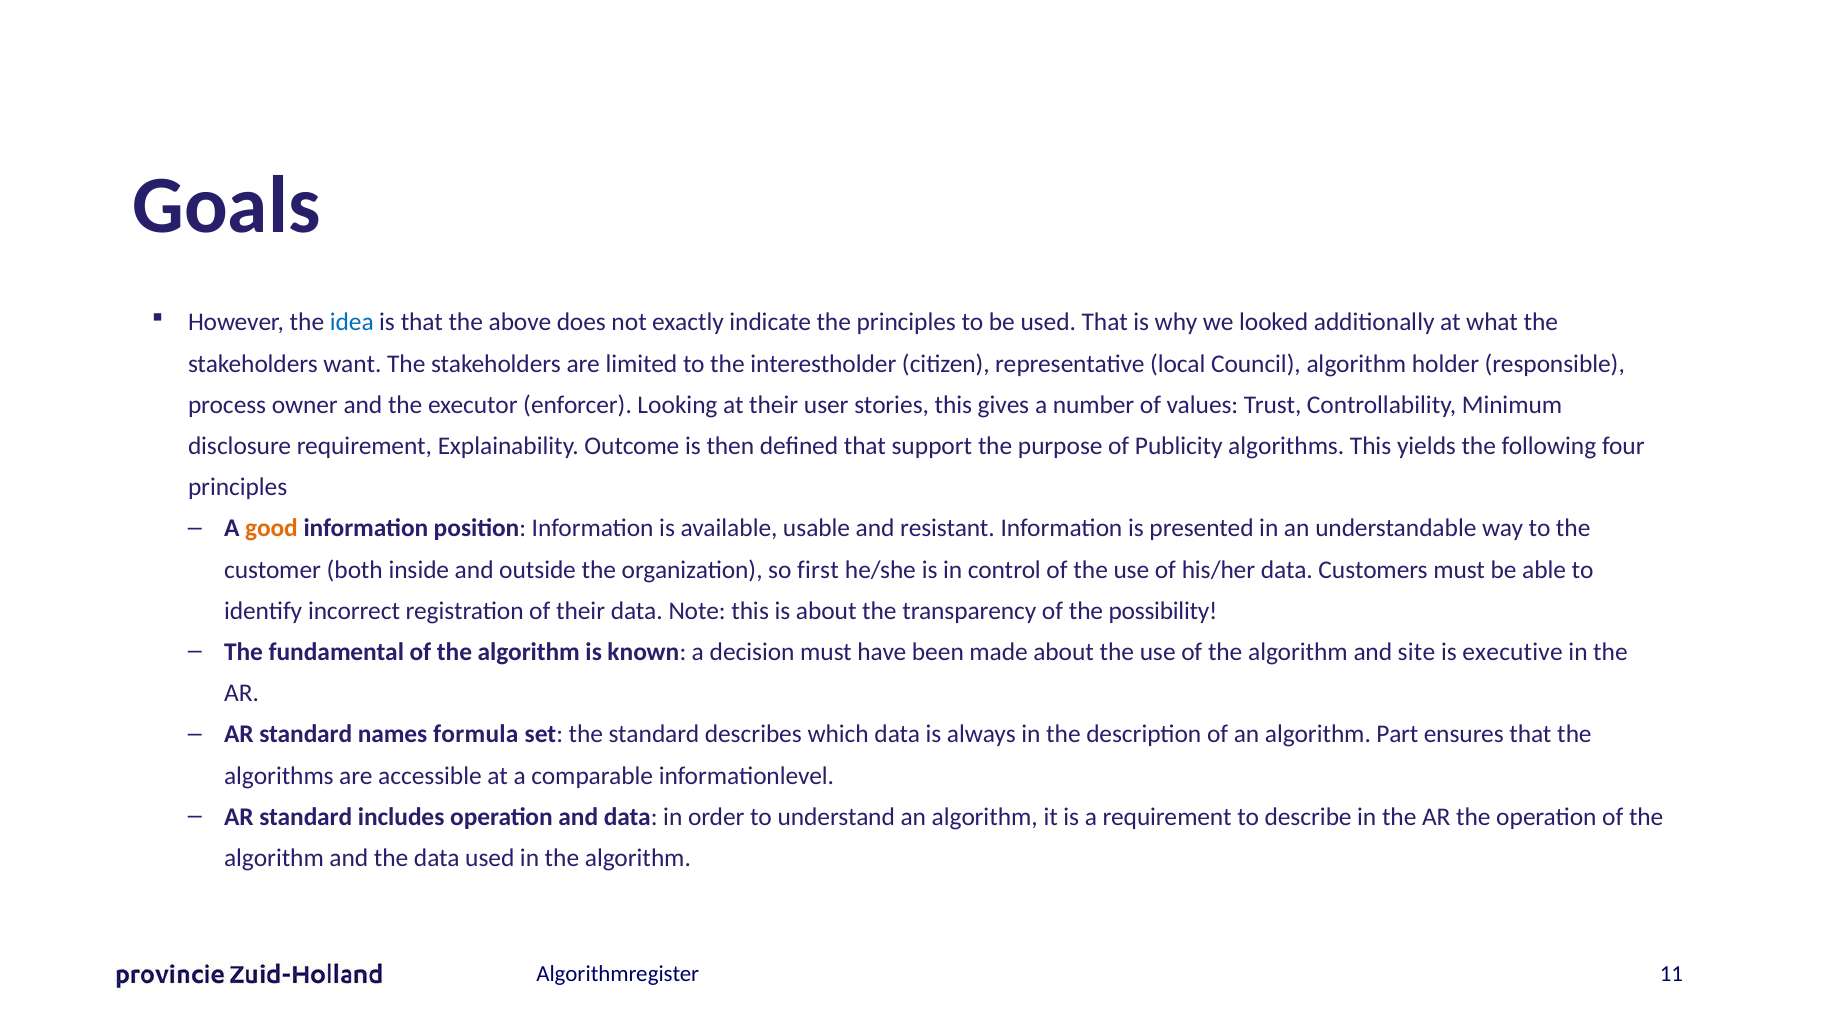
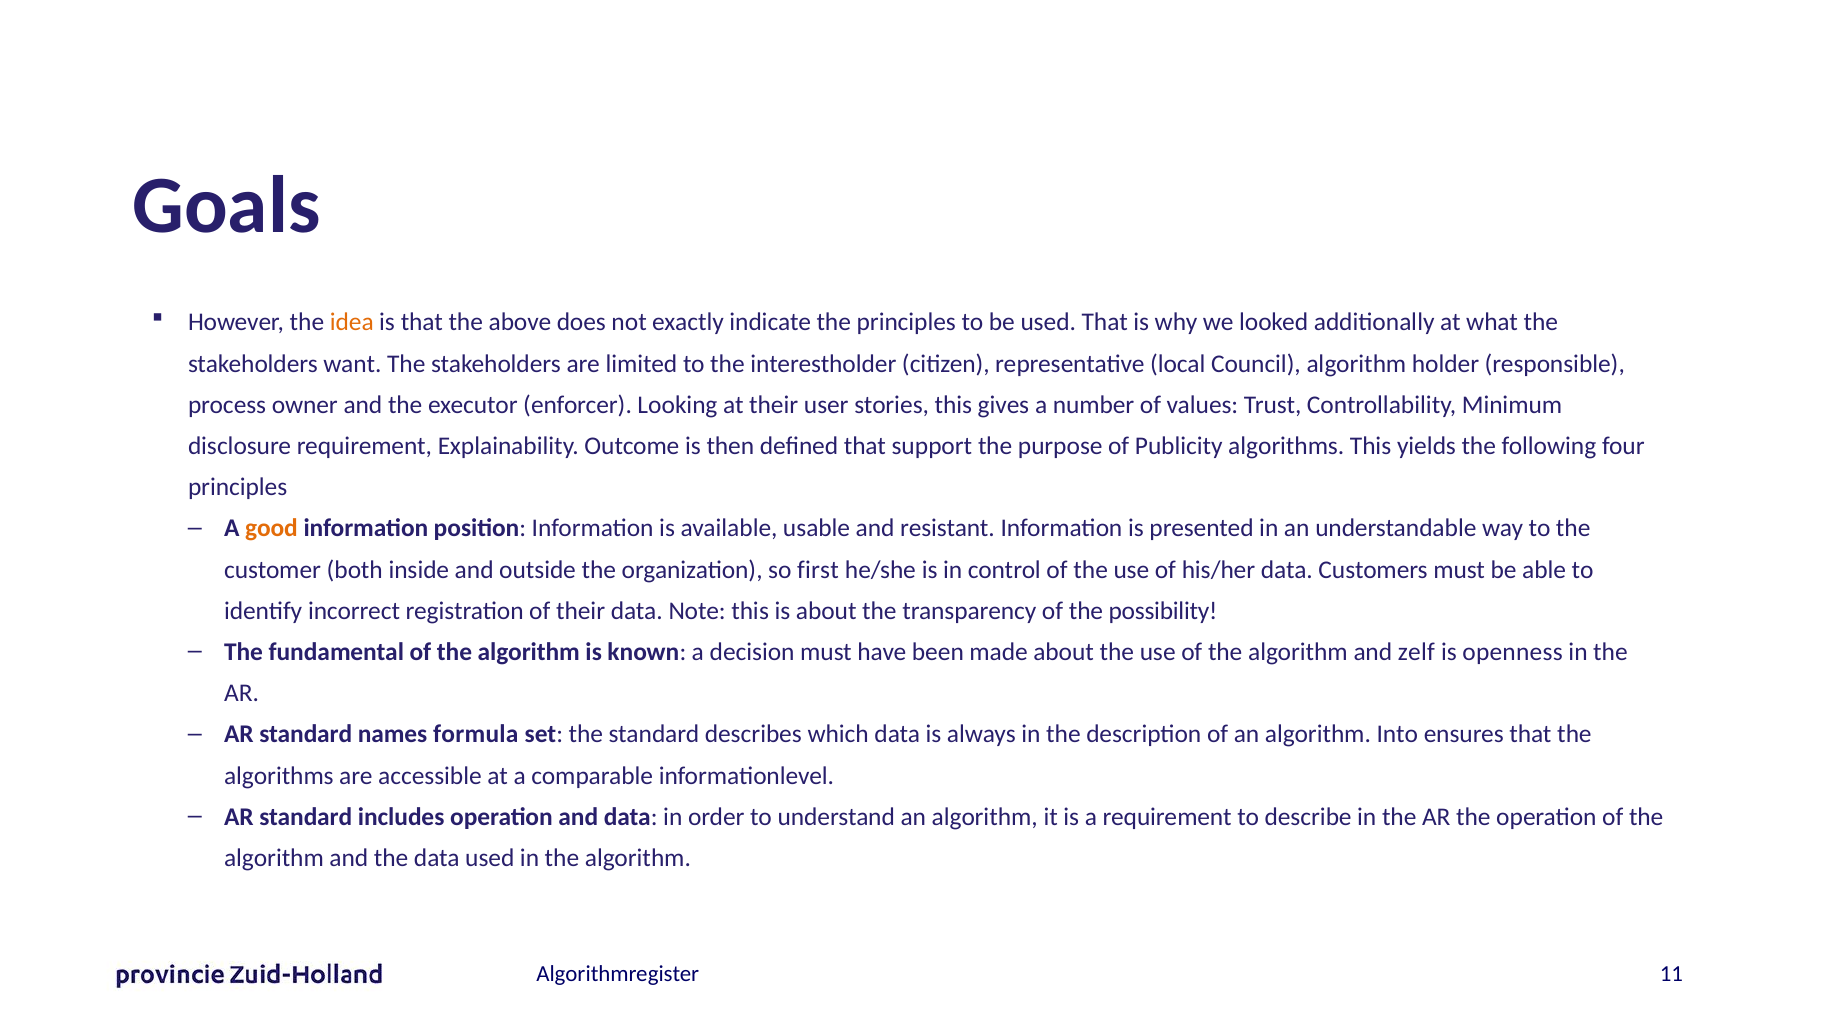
idea colour: blue -> orange (352, 323)
site: site -> zelf (1416, 652)
executive: executive -> openness (1513, 652)
Part: Part -> Into (1397, 735)
